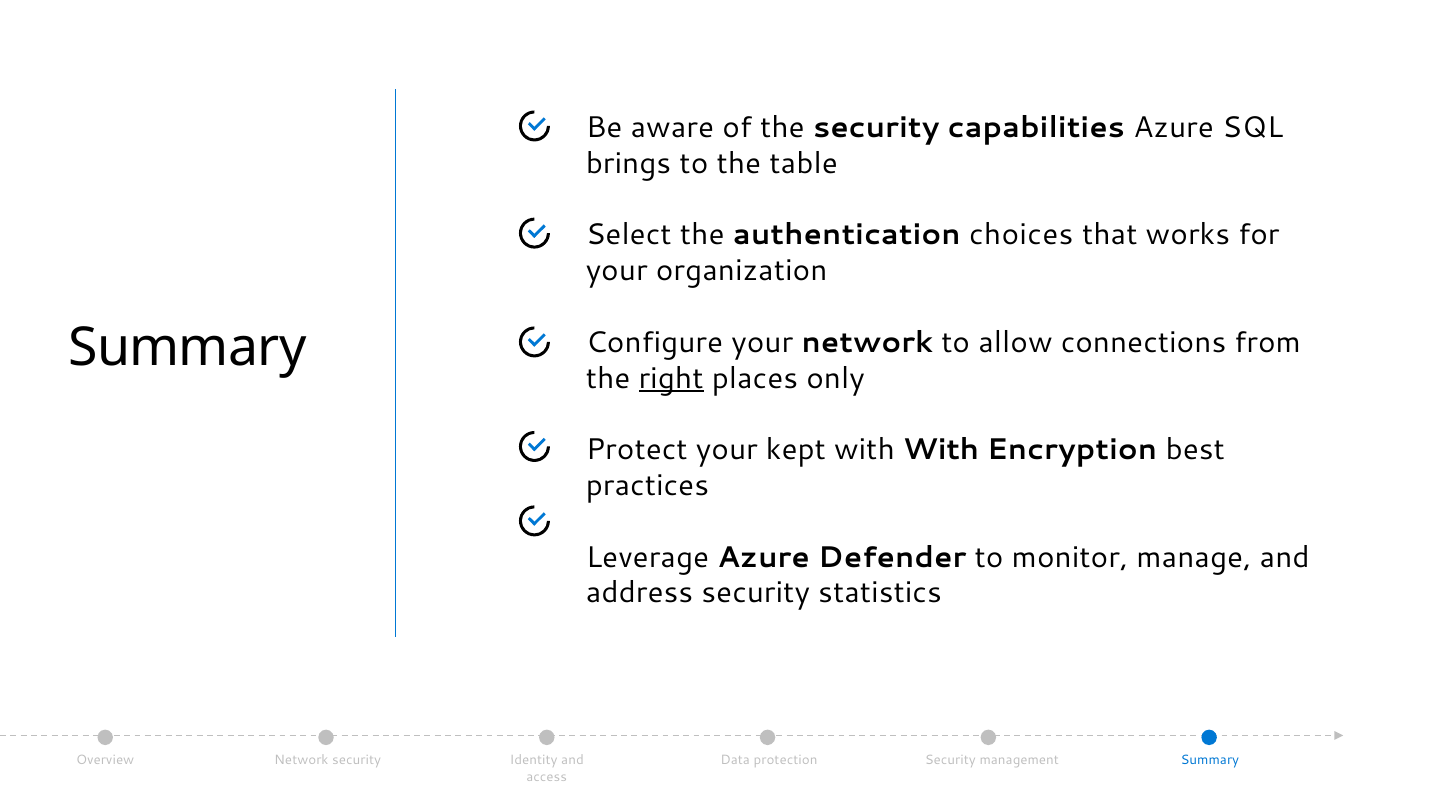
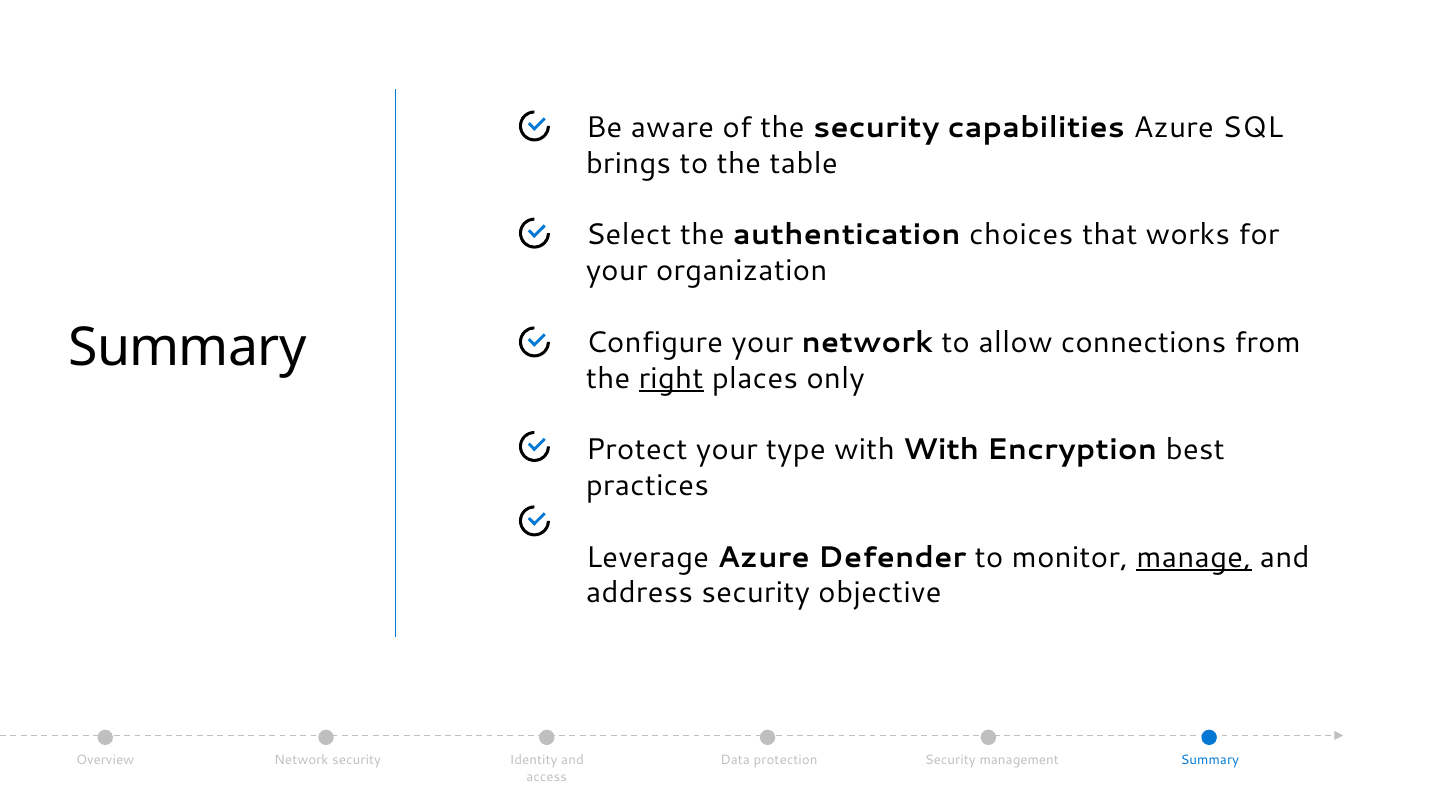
kept: kept -> type (796, 450)
manage underline: none -> present (1194, 557)
statistics: statistics -> objective (880, 593)
